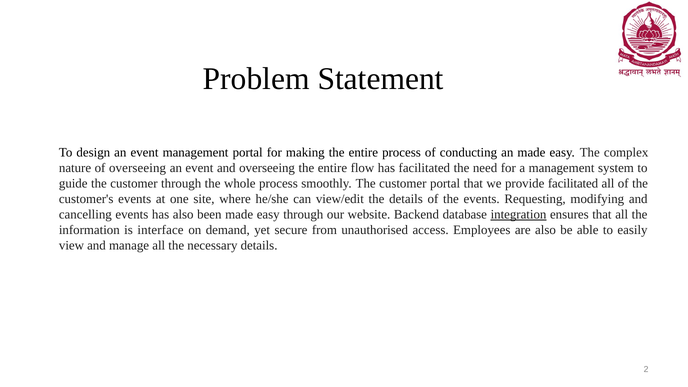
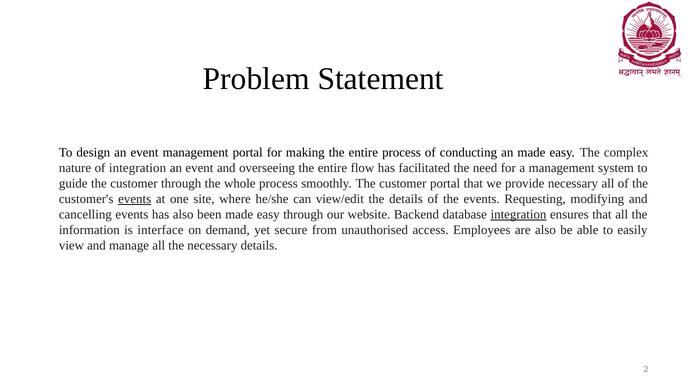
of overseeing: overseeing -> integration (138, 168)
provide facilitated: facilitated -> necessary (573, 183)
events underline: none -> present (135, 199)
